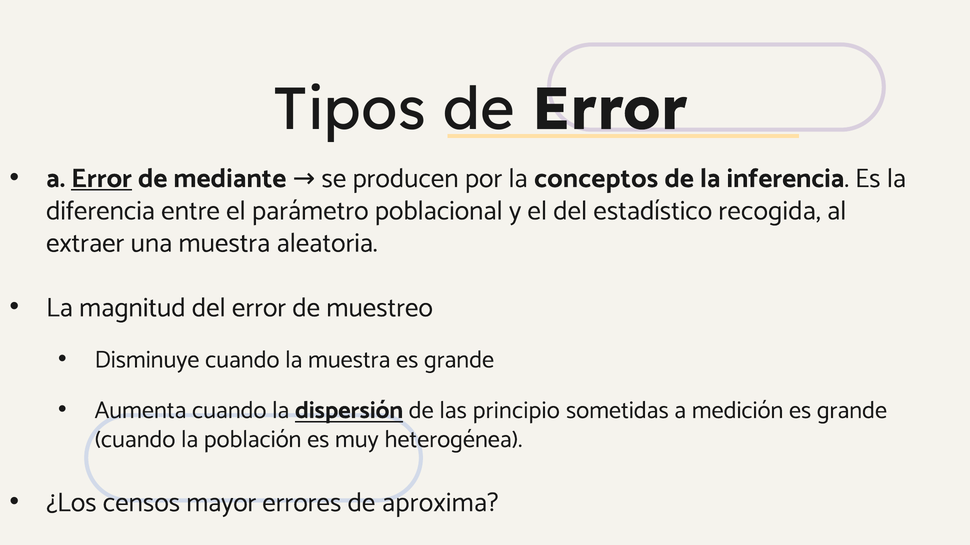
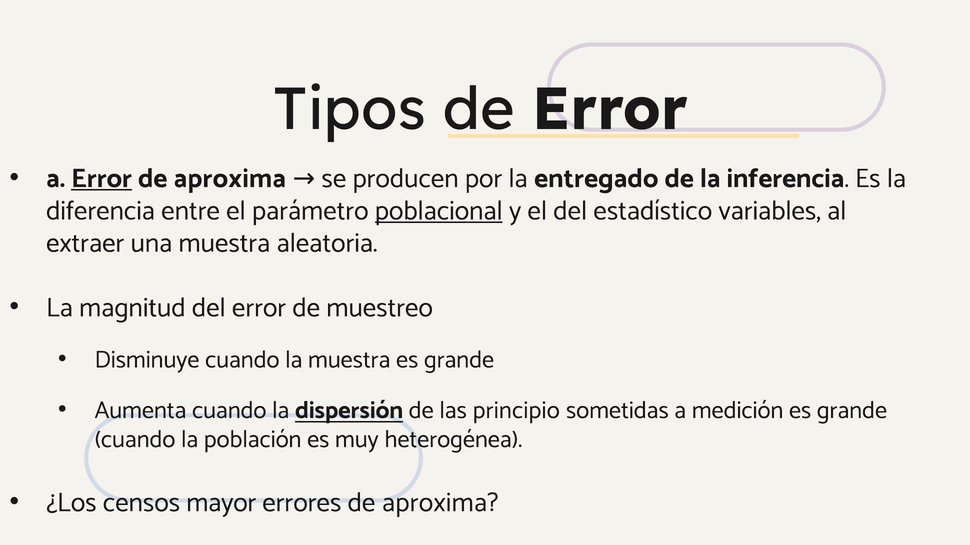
mediante: mediante -> aproxima (230, 178)
conceptos: conceptos -> entregado (596, 178)
poblacional underline: none -> present (439, 211)
recogida: recogida -> variables (770, 211)
